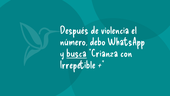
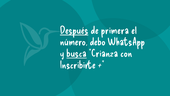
Después underline: none -> present (74, 30)
violencia: violencia -> primera (115, 30)
Irrepetible: Irrepetible -> Inscribirte (78, 65)
